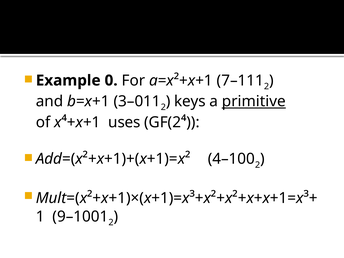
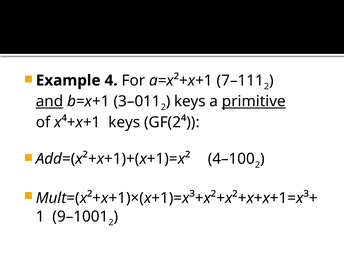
0: 0 -> 4 (111, 80)
and underline: none -> present (49, 101)
x⁴+x+1 uses: uses -> keys (124, 122)
